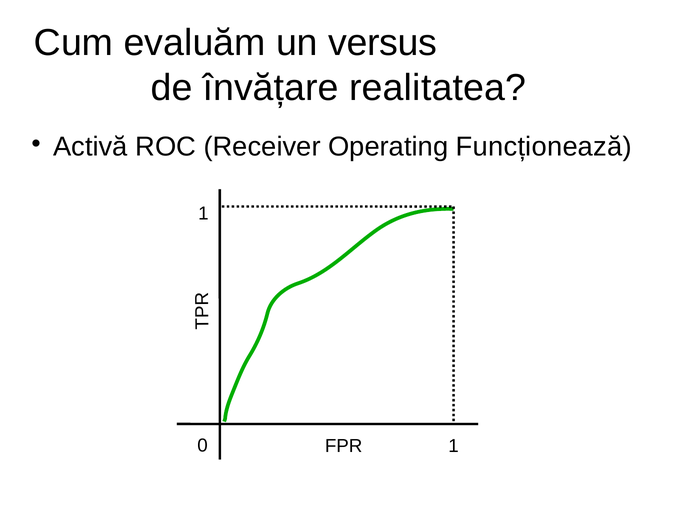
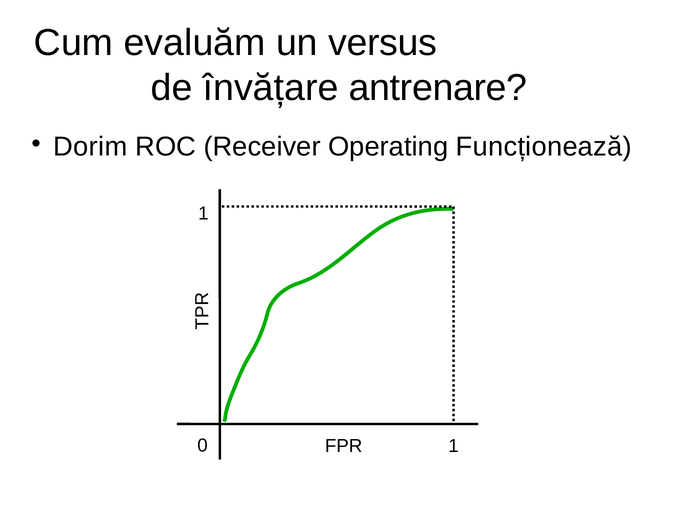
realitatea: realitatea -> antrenare (438, 88)
Activă: Activă -> Dorim (90, 147)
